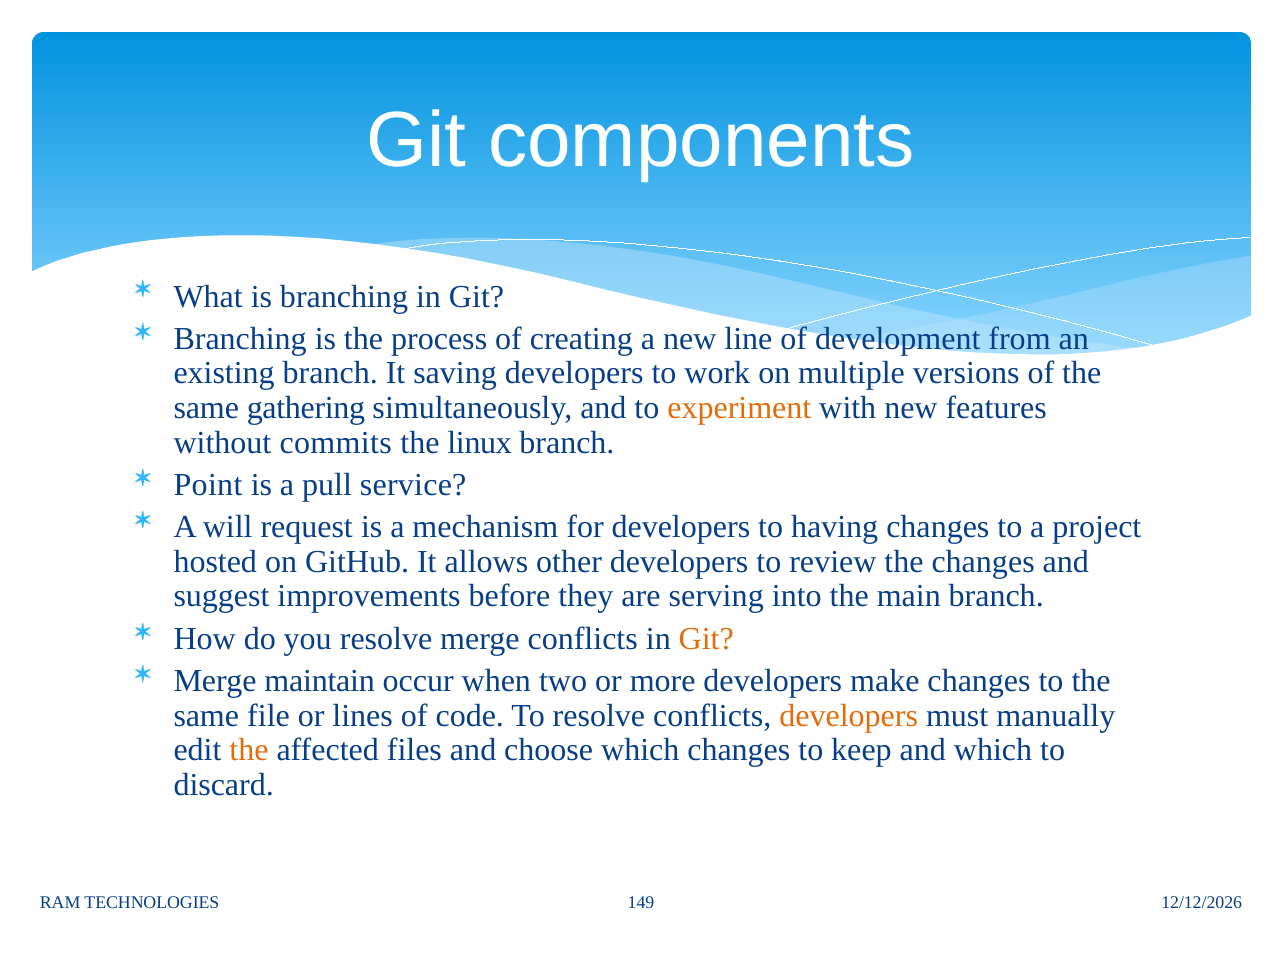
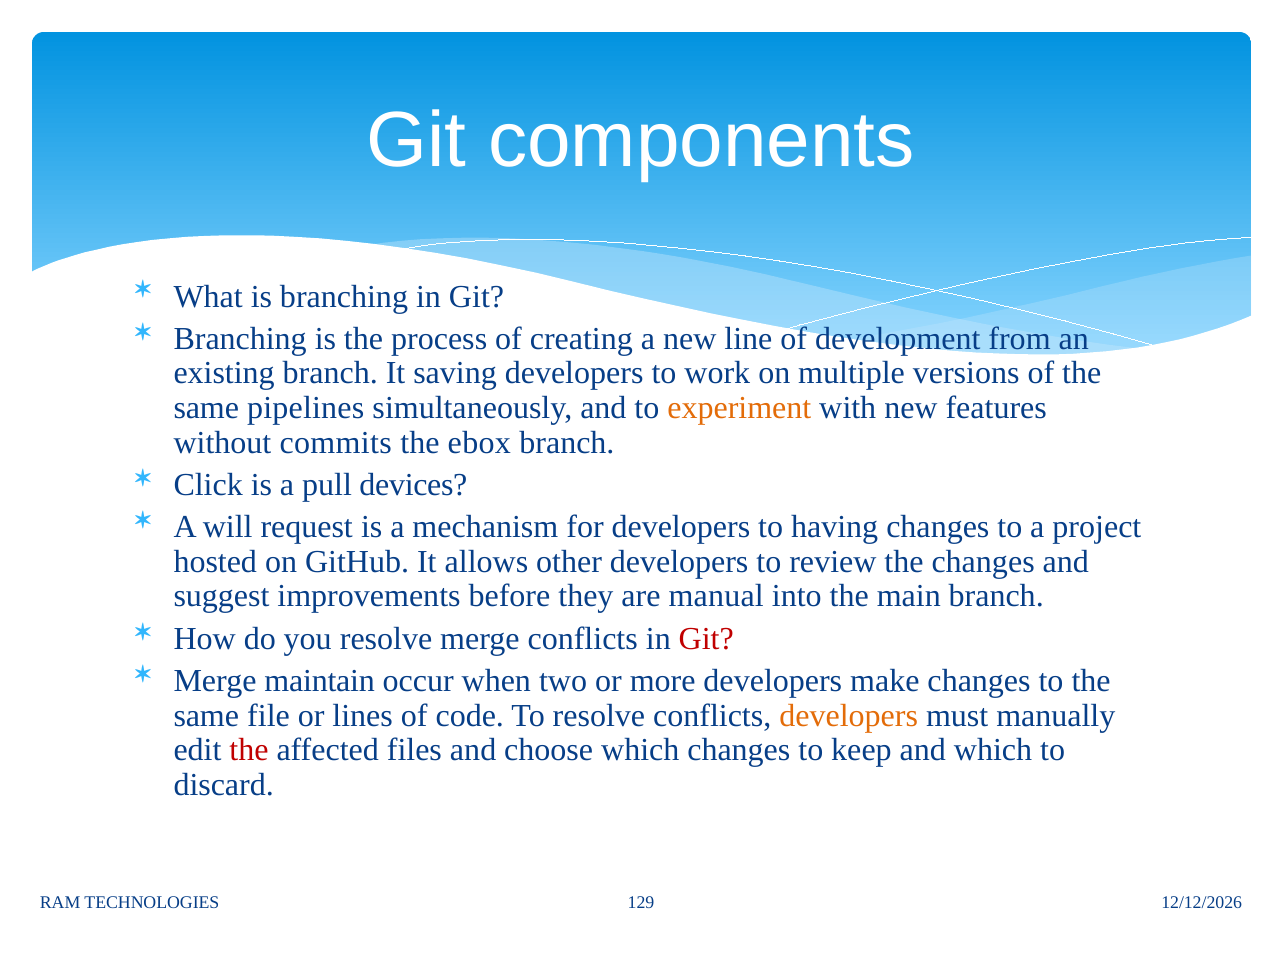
gathering: gathering -> pipelines (306, 408)
linux: linux -> ebox (479, 443)
Point: Point -> Click (208, 485)
service: service -> devices (413, 485)
serving: serving -> manual (716, 597)
Git colour: orange -> red (706, 639)
the colour: orange -> red (249, 750)
149: 149 -> 129 (641, 903)
